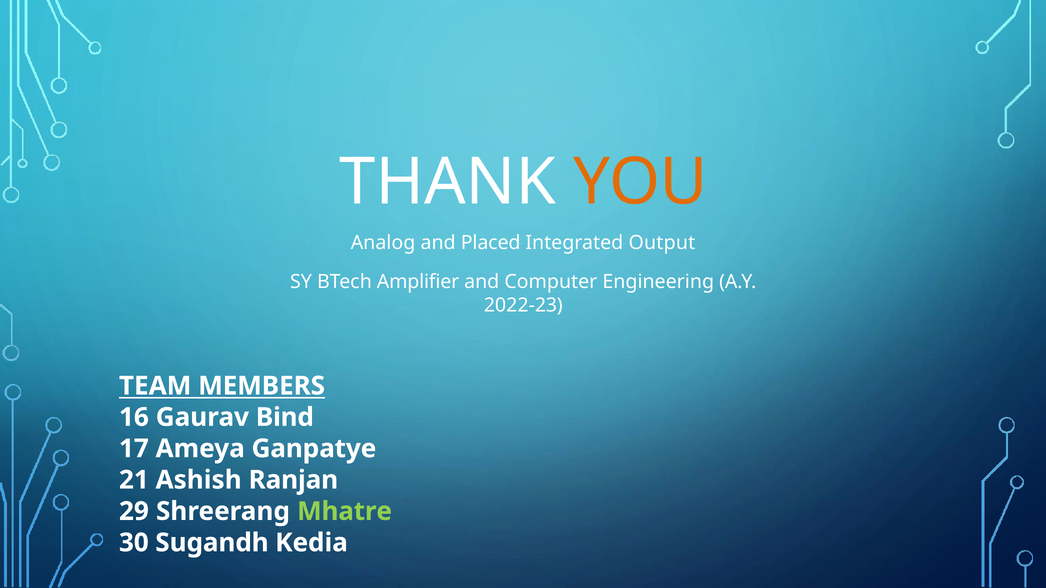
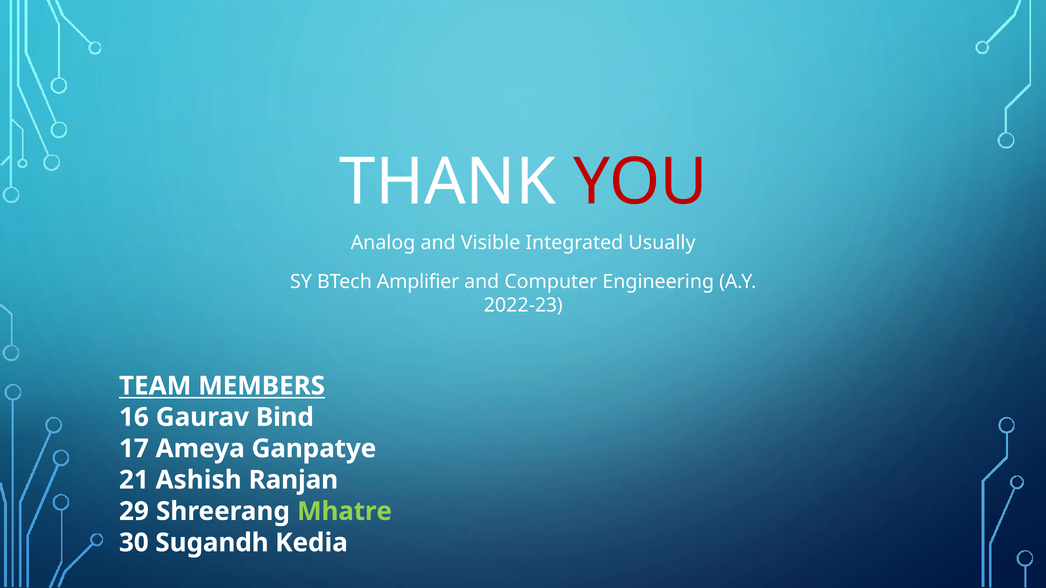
YOU colour: orange -> red (640, 182)
Placed: Placed -> Visible (491, 243)
Output: Output -> Usually (662, 243)
